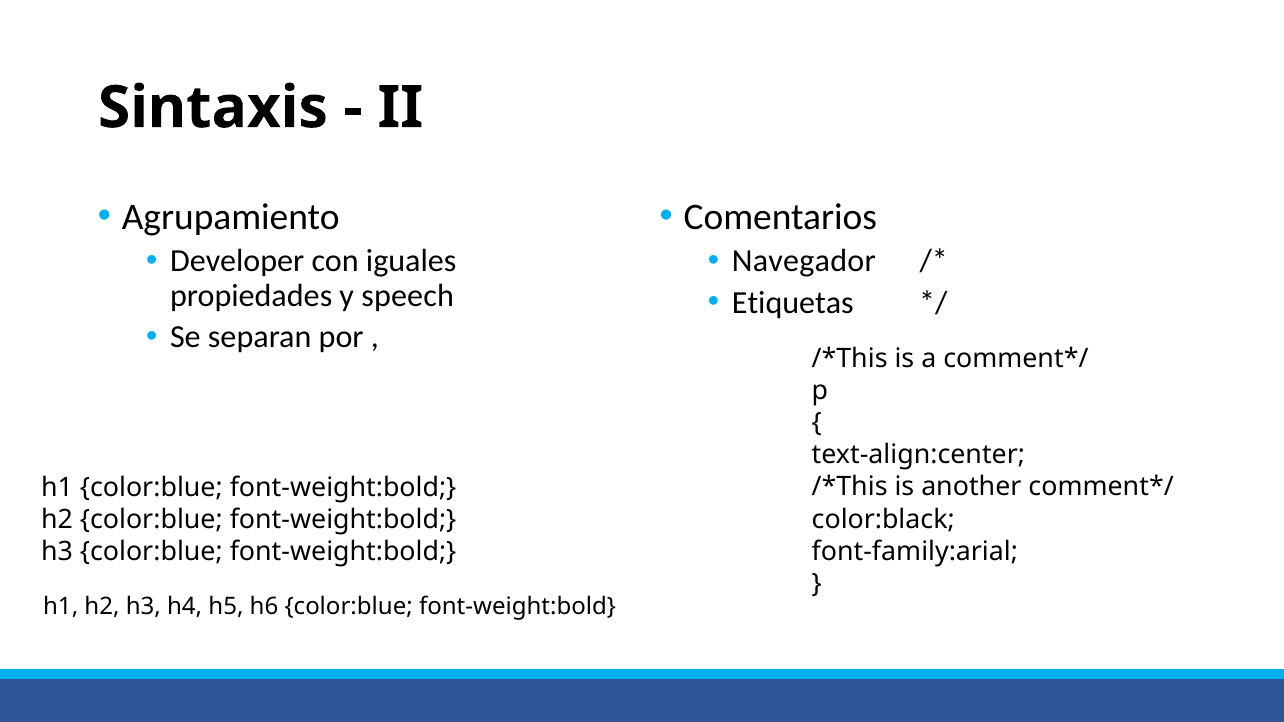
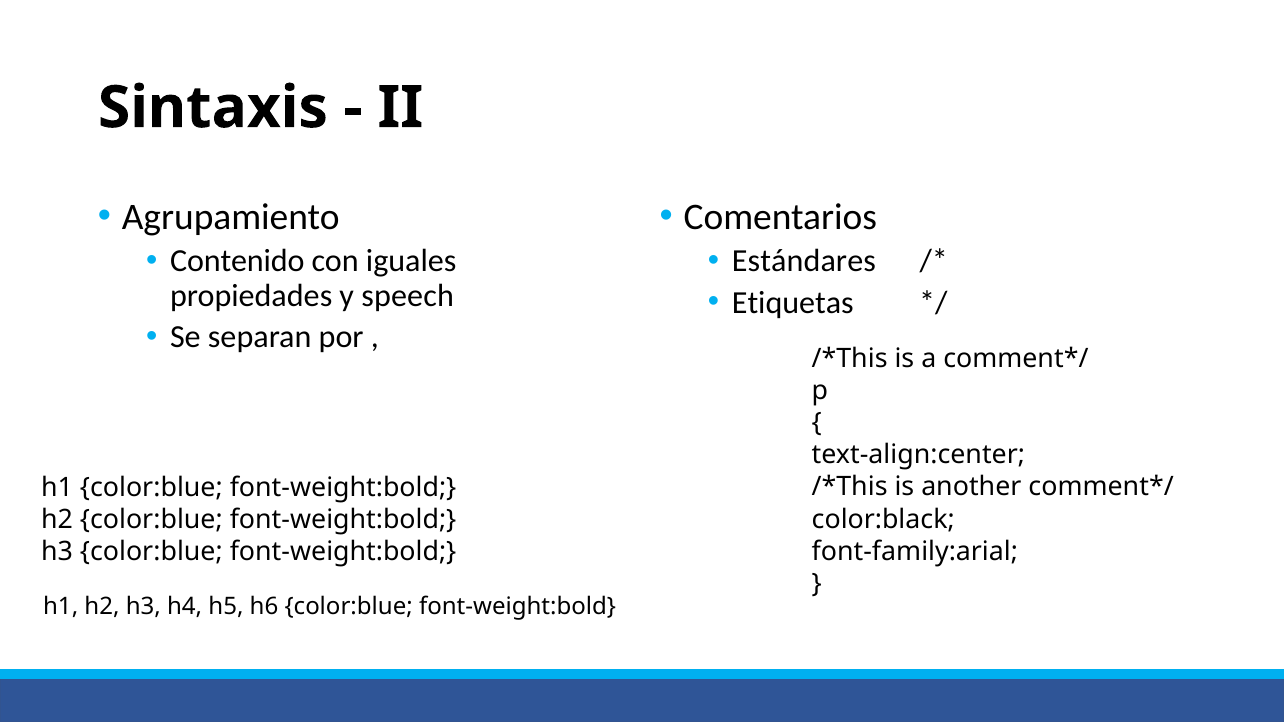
Developer: Developer -> Contenido (237, 261)
Navegador: Navegador -> Estándares (804, 261)
